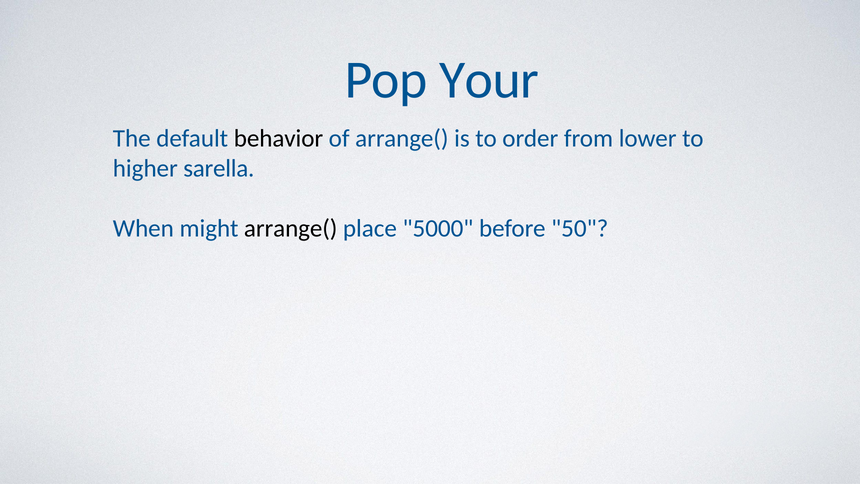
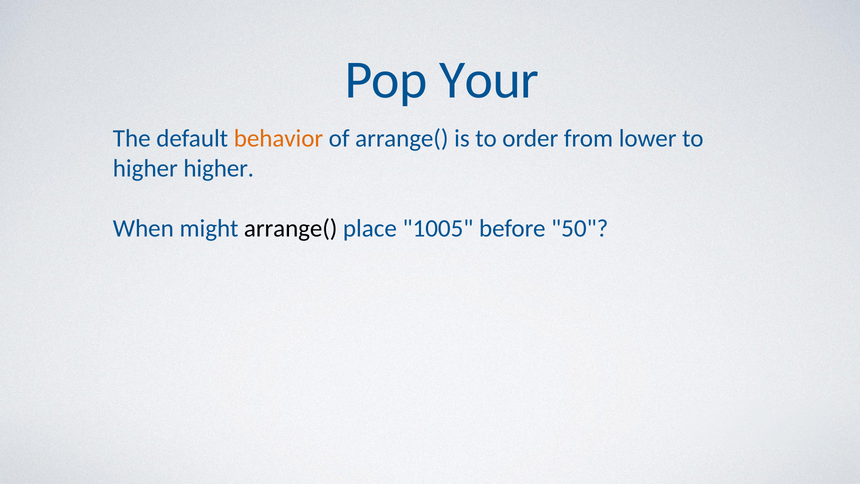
behavior colour: black -> orange (278, 138)
higher sarella: sarella -> higher (219, 168)
5000: 5000 -> 1005 (438, 229)
